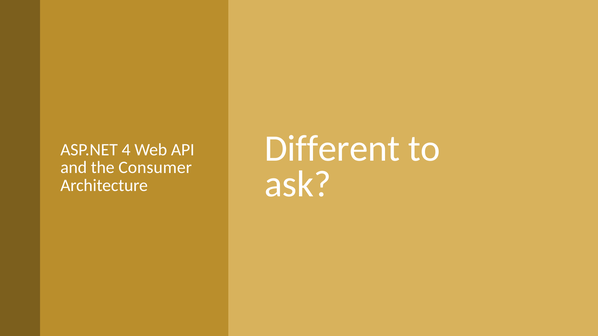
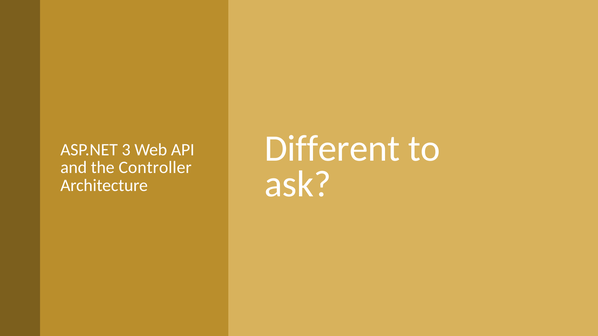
4: 4 -> 3 (126, 150)
Consumer: Consumer -> Controller (155, 168)
